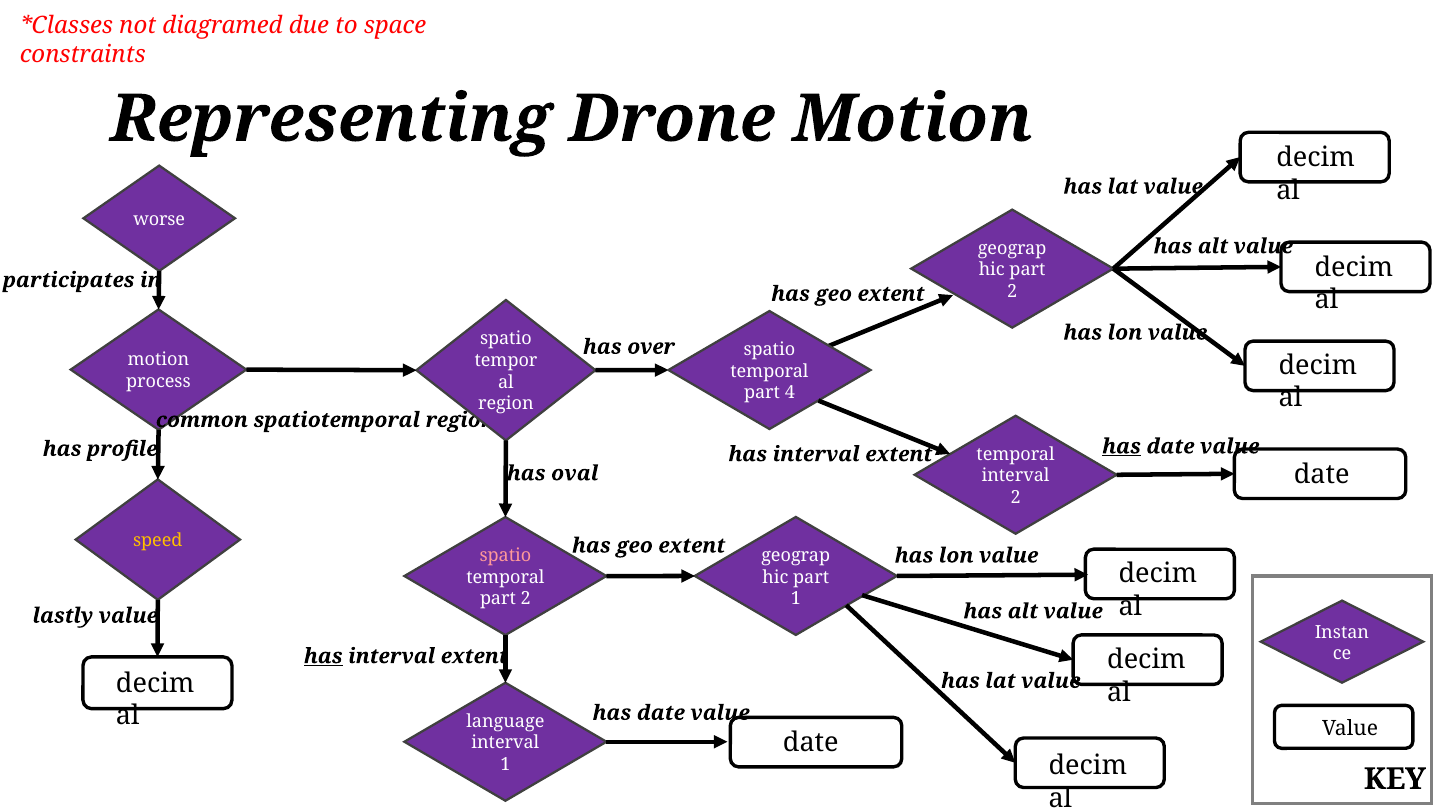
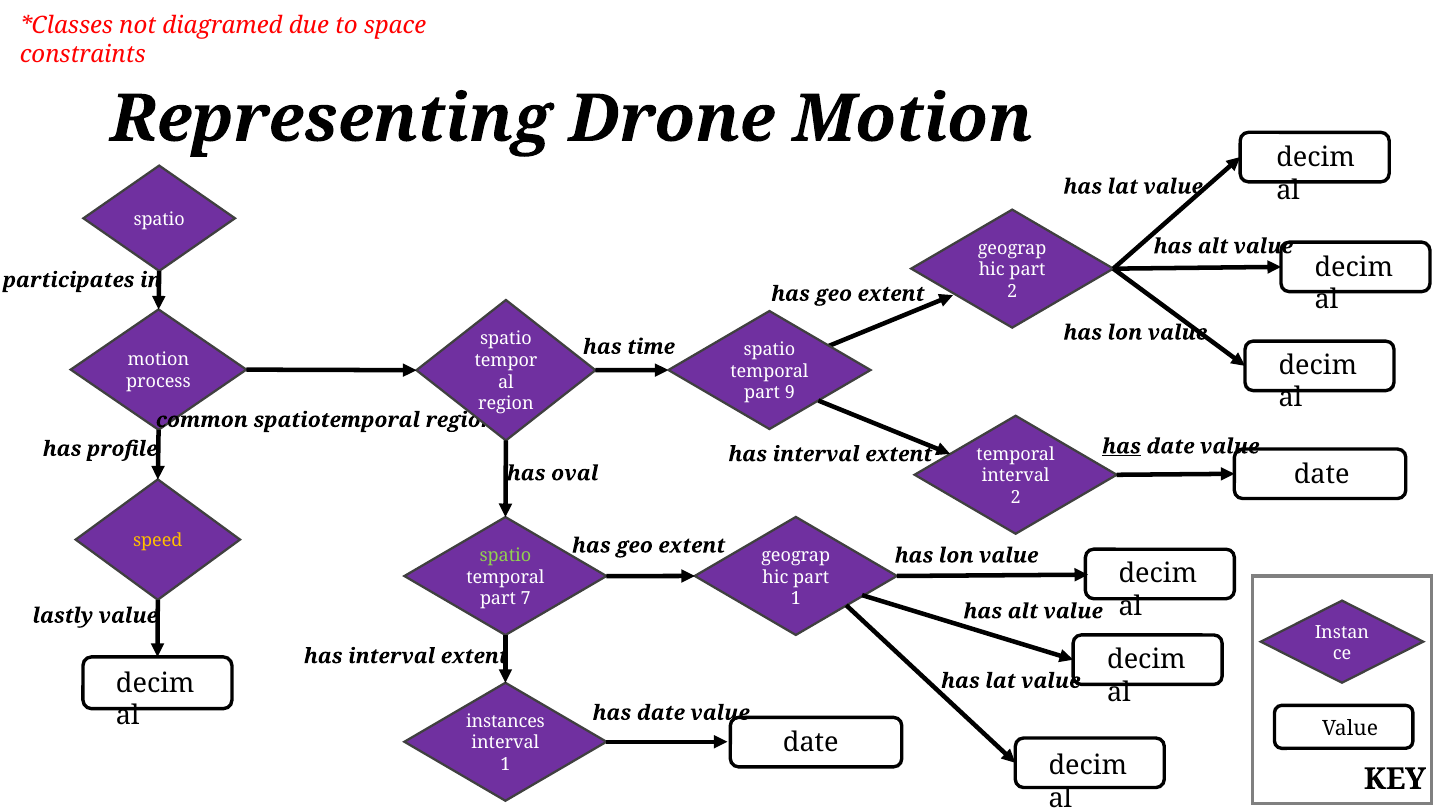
worse: worse -> spatio (159, 219)
over: over -> time (651, 347)
4: 4 -> 9 (790, 393)
spatio colour: pink -> light green (505, 555)
2: 2 -> 7 (526, 599)
has underline: present -> none (323, 656)
language: language -> instances (505, 721)
